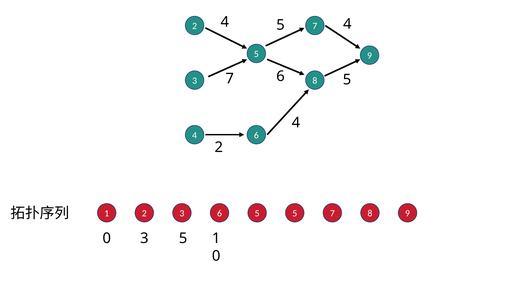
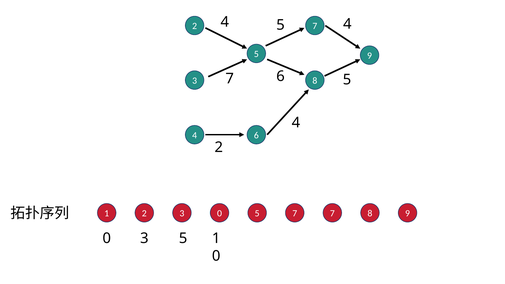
3 6: 6 -> 0 (220, 213)
5: 5 -> 7 (295, 213)
